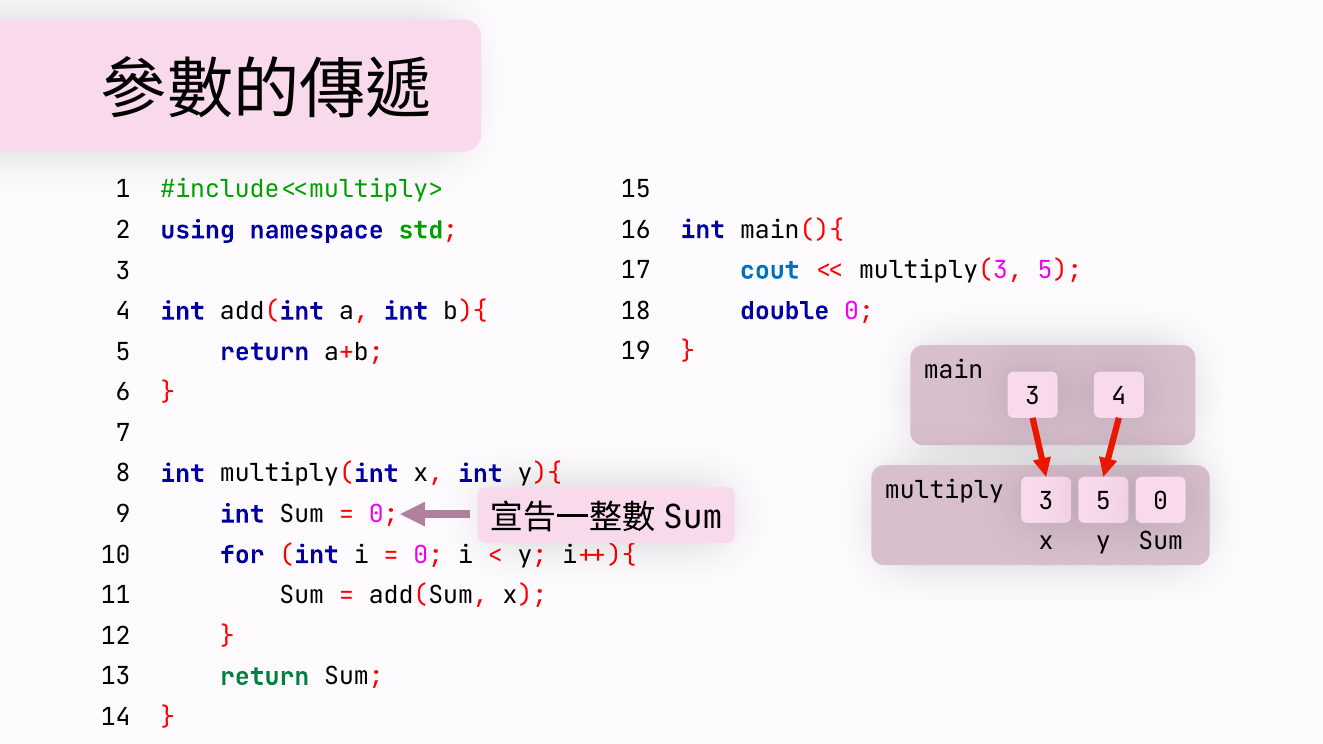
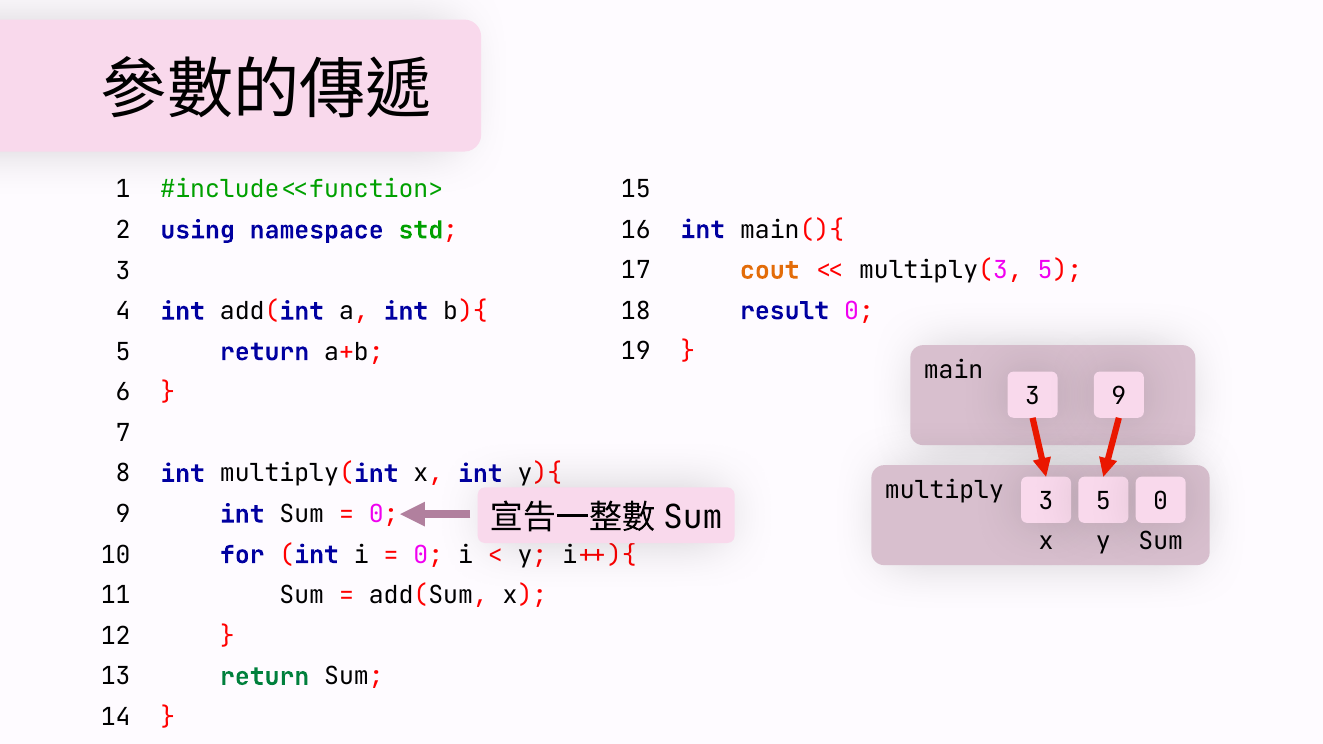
<multiply>: <multiply> -> <function> (369, 190)
cout colour: blue -> orange (770, 271)
double: double -> result (785, 311)
4: 4 -> 9 (1119, 396)
